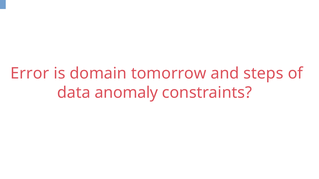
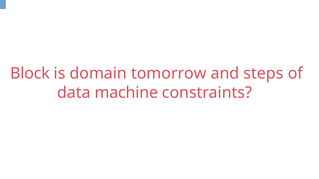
Error: Error -> Block (30, 74)
anomaly: anomaly -> machine (126, 93)
